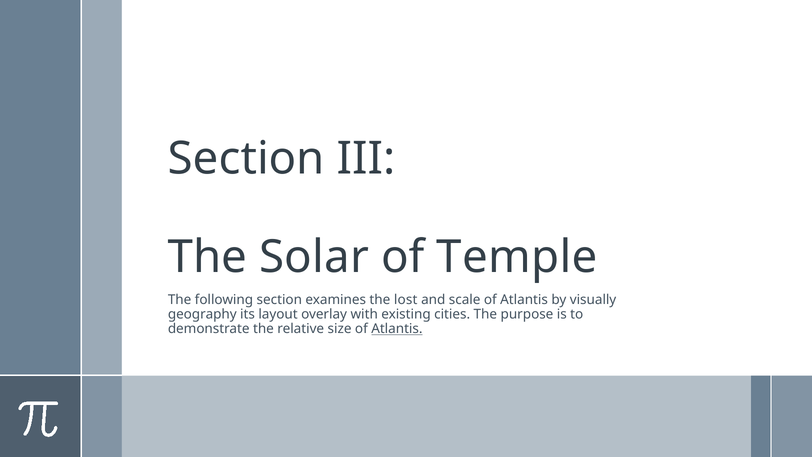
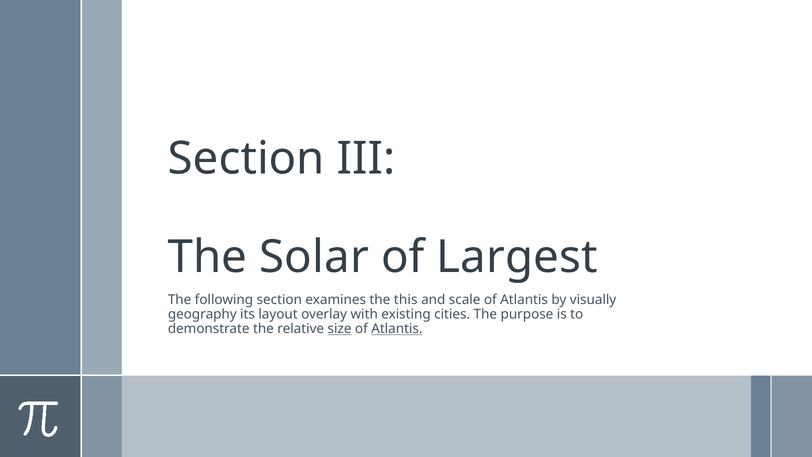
Temple: Temple -> Largest (517, 257)
lost: lost -> this (406, 300)
size underline: none -> present (340, 329)
